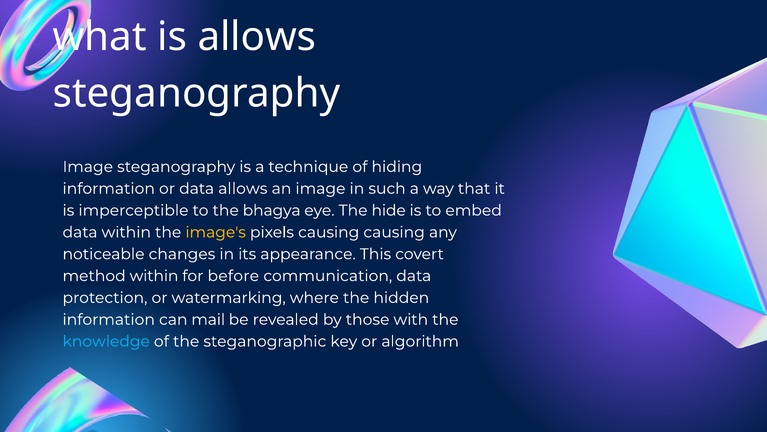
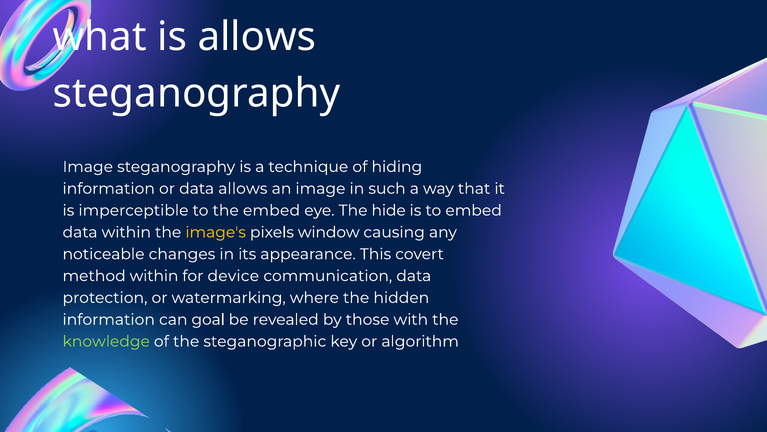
the bhagya: bhagya -> embed (271, 210)
pixels causing: causing -> window (329, 232)
before: before -> device (233, 276)
mail: mail -> goal (208, 319)
knowledge colour: light blue -> light green (106, 341)
